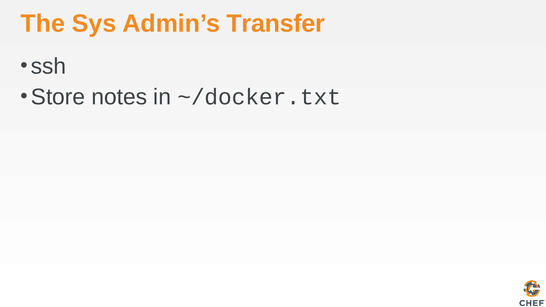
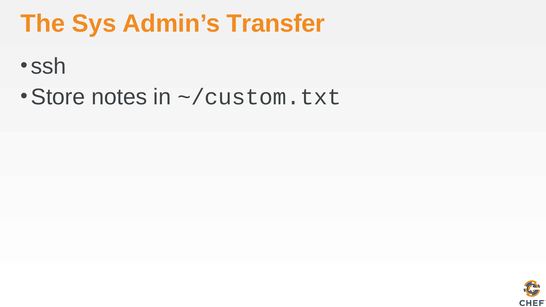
~/docker.txt: ~/docker.txt -> ~/custom.txt (259, 97)
